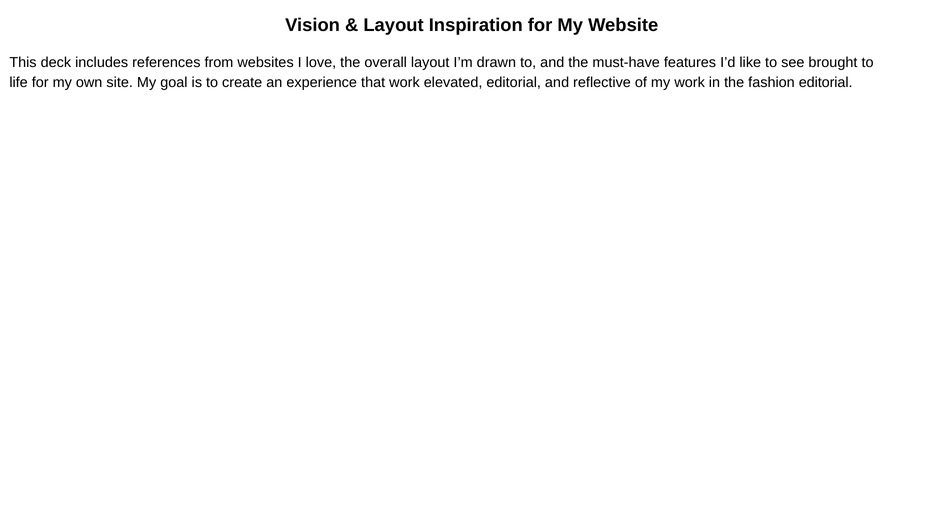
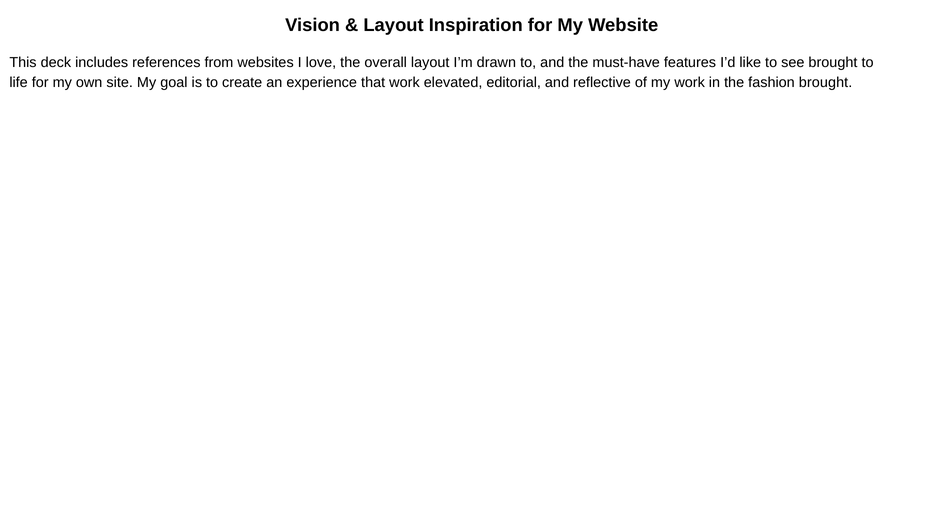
fashion editorial: editorial -> brought (826, 83)
